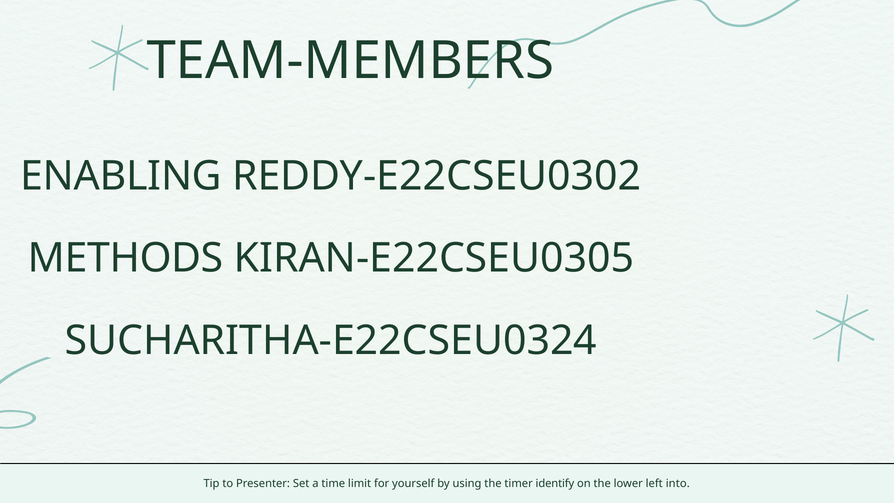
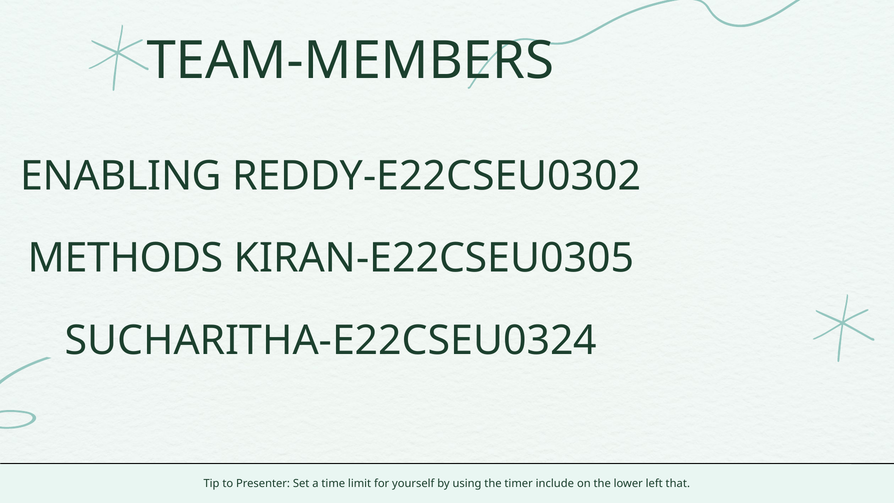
identify: identify -> include (555, 483)
into: into -> that (678, 483)
